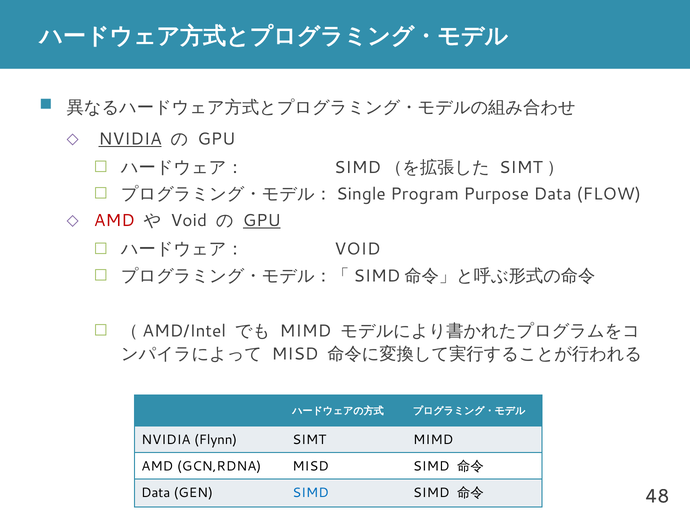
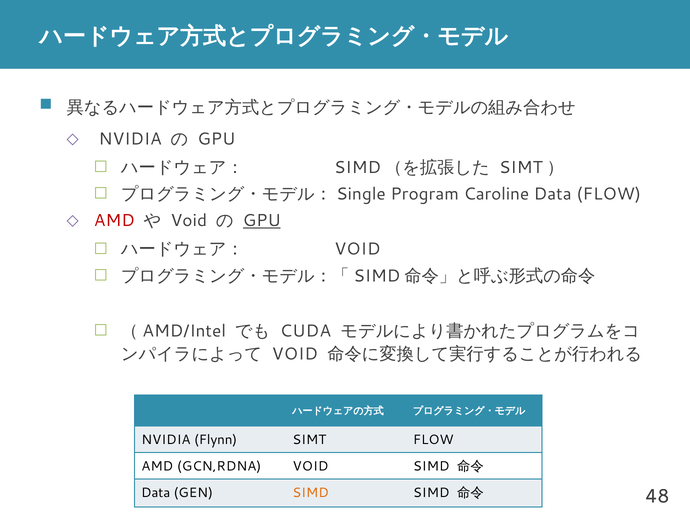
NVIDIA underline: present -> none (130, 139)
Purpose: Purpose -> Caroline (496, 194)
MIMD: MIMD -> CUDA (305, 331)
MISD: MISD -> VOID (295, 353)
SIMT MIMD: MIMD -> FLOW (433, 440)
GCN,RDNA MISD: MISD -> VOID (311, 466)
SIMD colour: blue -> orange (311, 492)
